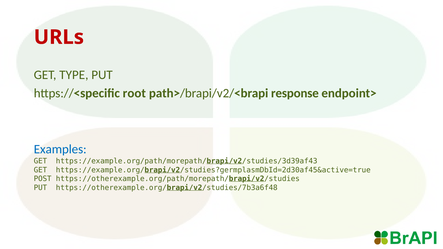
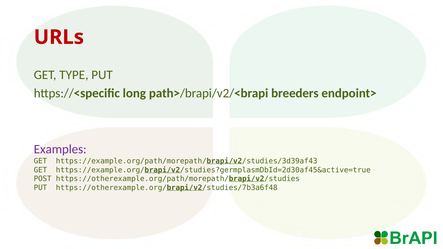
root: root -> long (134, 93)
response: response -> breeders (295, 93)
Examples colour: blue -> purple (60, 149)
